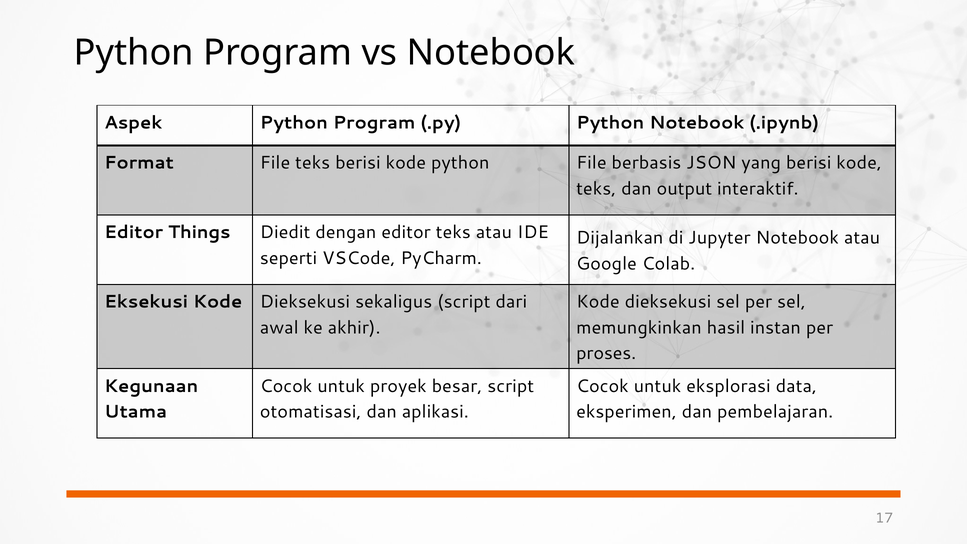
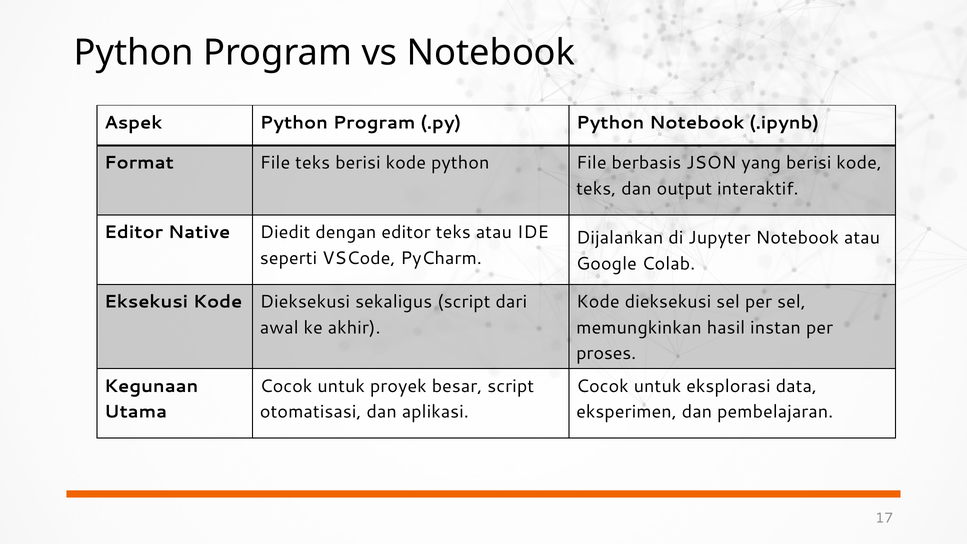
Things: Things -> Native (199, 232)
